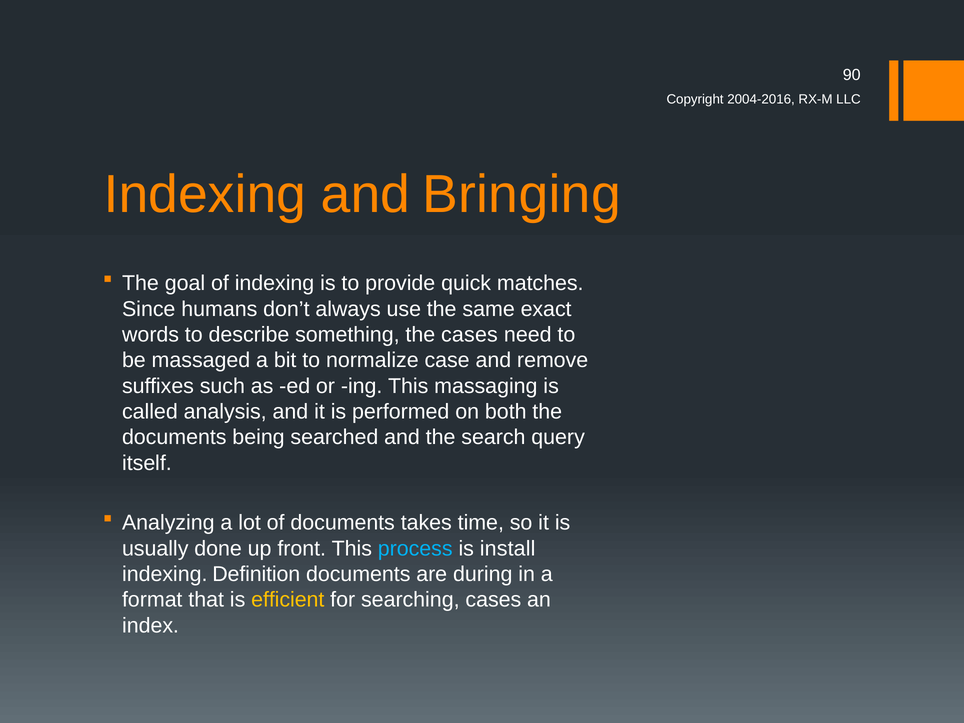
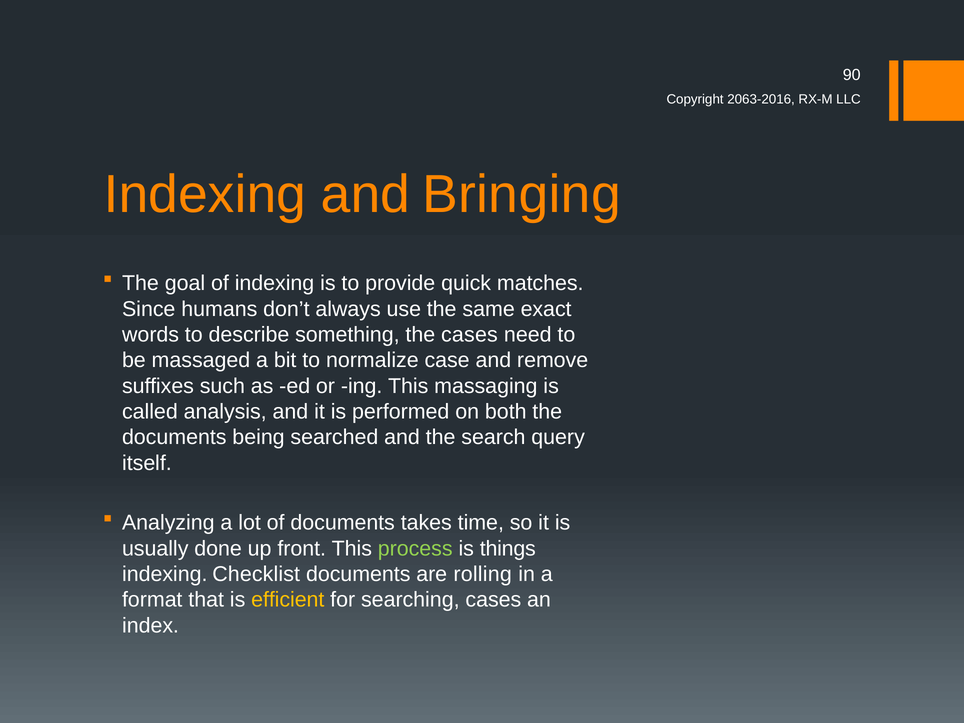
2004-2016: 2004-2016 -> 2063-2016 (761, 99)
process colour: light blue -> light green (415, 549)
install: install -> things (508, 549)
Definition: Definition -> Checklist (256, 574)
during: during -> rolling (483, 574)
